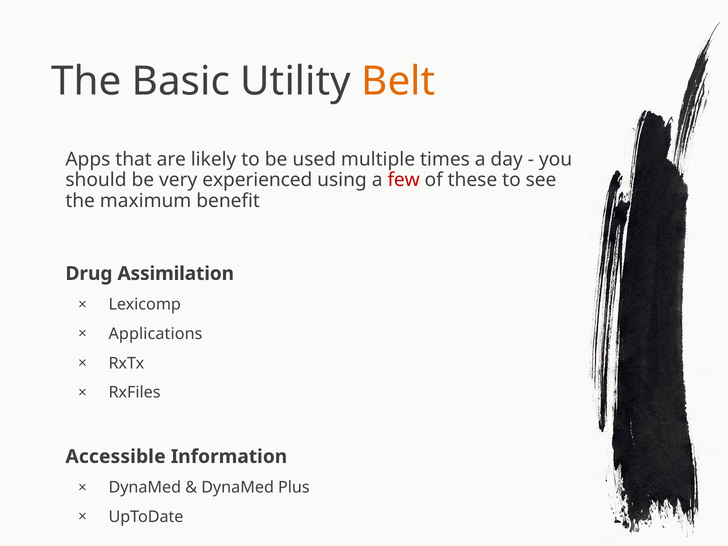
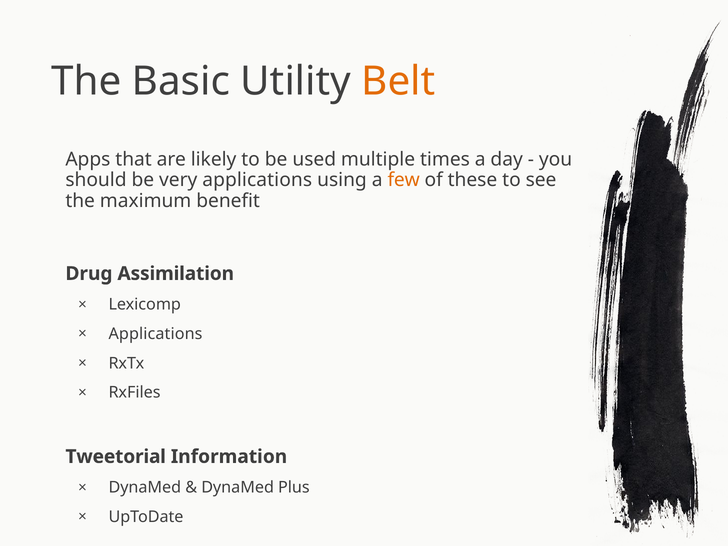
very experienced: experienced -> applications (257, 180)
few colour: red -> orange (404, 180)
Accessible: Accessible -> Tweetorial (116, 457)
